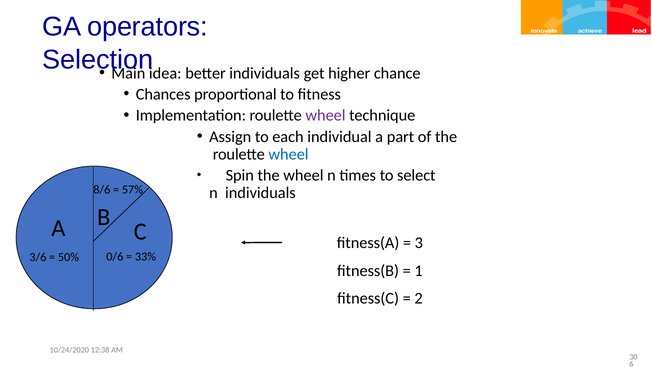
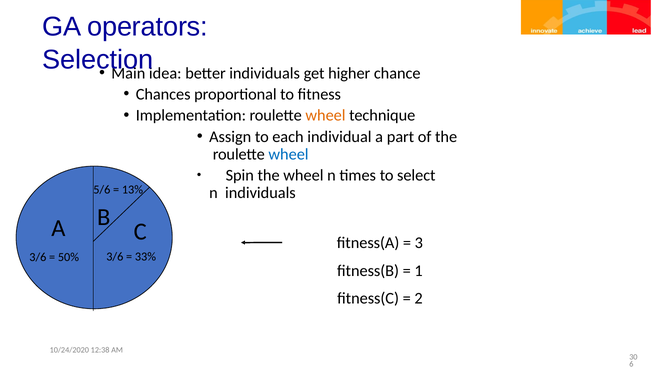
wheel colour: purple -> orange (326, 115)
8/6: 8/6 -> 5/6 (102, 190)
57%: 57% -> 13% (132, 190)
0/6: 0/6 -> 3/6 (115, 257)
